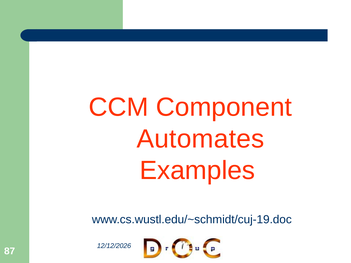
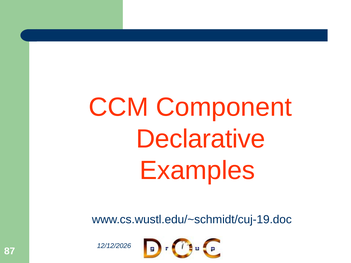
Automates: Automates -> Declarative (201, 139)
